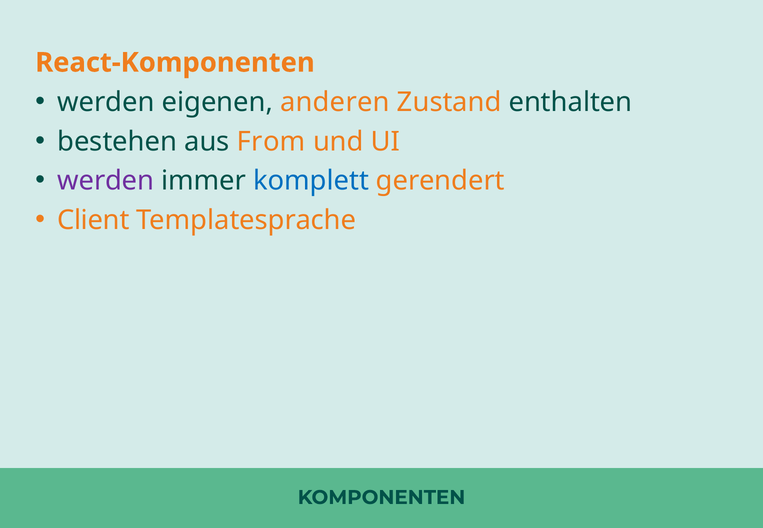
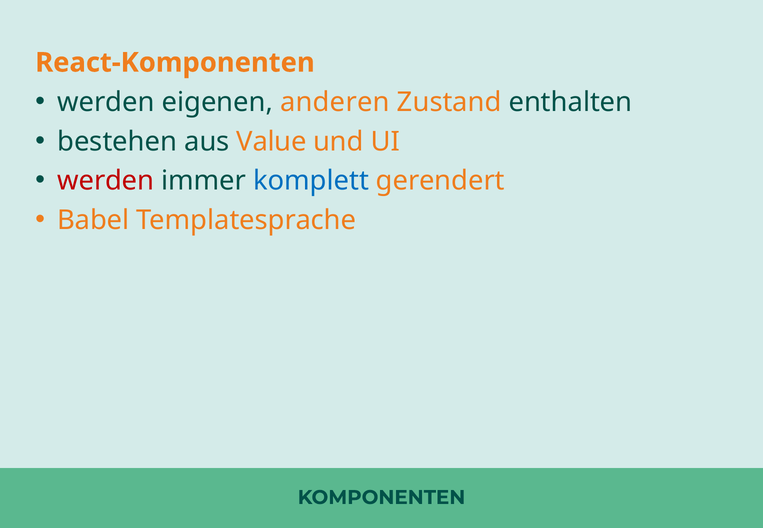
From: From -> Value (271, 142)
werden colour: purple -> red (106, 181)
Client: Client -> Babel (93, 220)
